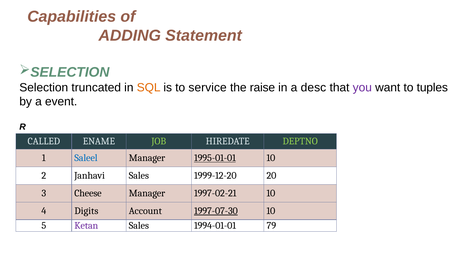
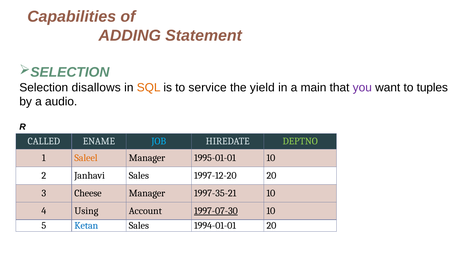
truncated: truncated -> disallows (96, 87)
raise: raise -> yield (262, 87)
desc: desc -> main (314, 87)
event: event -> audio (61, 102)
JOB colour: light green -> light blue (159, 141)
Saleel colour: blue -> orange (86, 158)
1995-01-01 underline: present -> none (215, 158)
1999-12-20: 1999-12-20 -> 1997-12-20 (215, 176)
1997-02-21: 1997-02-21 -> 1997-35-21 (215, 193)
Digits: Digits -> Using (86, 211)
Ketan colour: purple -> blue (86, 226)
1994-01-01 79: 79 -> 20 (271, 226)
